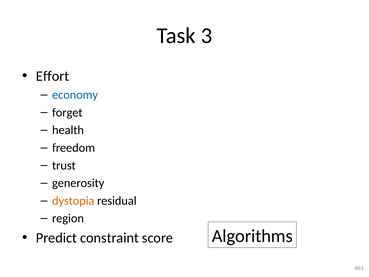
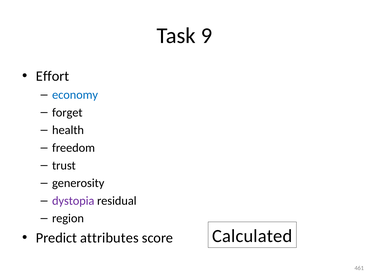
3: 3 -> 9 (206, 36)
dystopia colour: orange -> purple (73, 201)
constraint: constraint -> attributes (109, 238)
Algorithms: Algorithms -> Calculated (252, 236)
